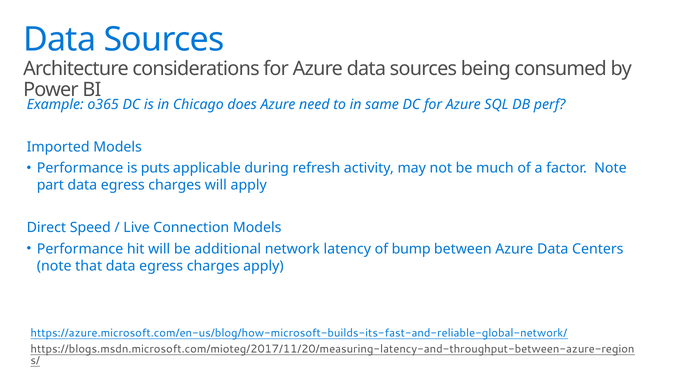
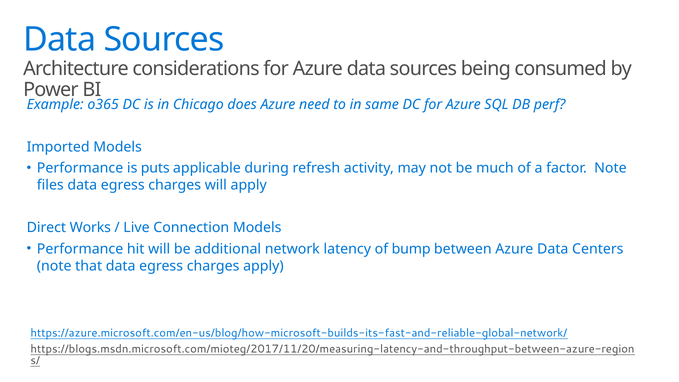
part: part -> files (50, 185)
Speed: Speed -> Works (90, 228)
